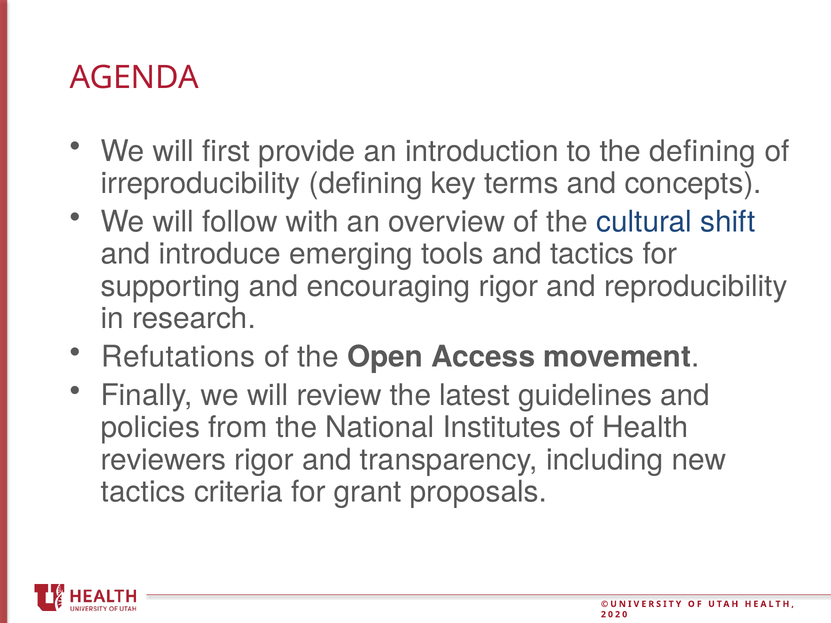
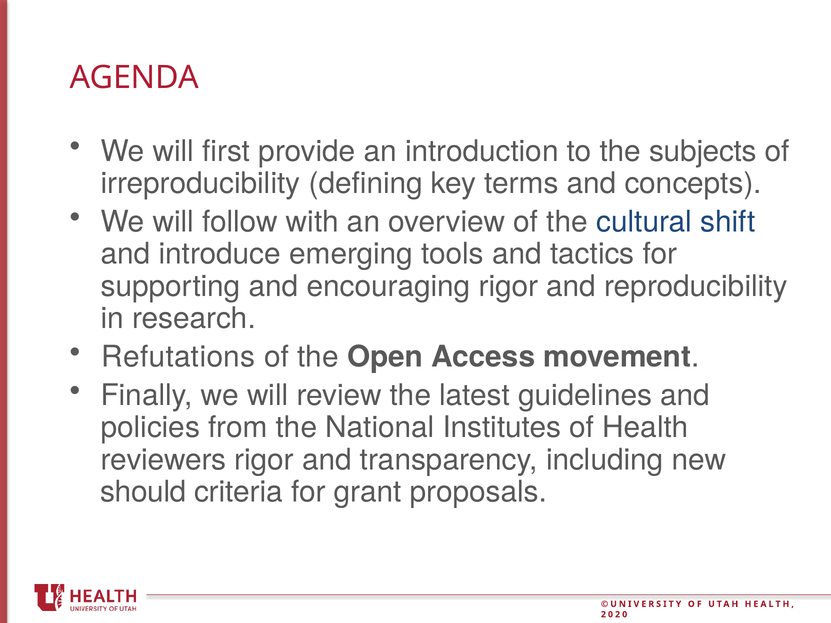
the defining: defining -> subjects (703, 151)
tactics: tactics -> should (143, 492)
